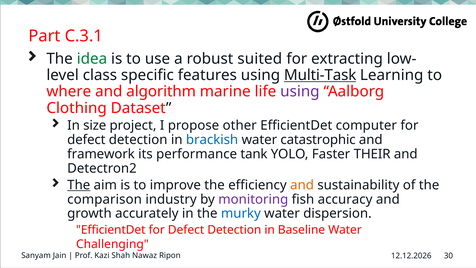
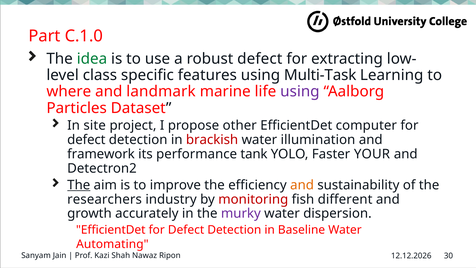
C.3.1: C.3.1 -> C.1.0 (84, 36)
robust suited: suited -> defect (260, 59)
Multi-Task underline: present -> none (320, 75)
algorithm: algorithm -> landmark (161, 92)
Clothing: Clothing -> Particles (77, 108)
size: size -> site (95, 125)
brackish colour: blue -> red (212, 140)
catastrophic: catastrophic -> illumination (318, 140)
THEIR: THEIR -> YOUR (372, 154)
comparison: comparison -> researchers (105, 199)
monitoring colour: purple -> red (253, 199)
accuracy: accuracy -> different (345, 199)
murky colour: blue -> purple (241, 213)
Challenging: Challenging -> Automating (112, 244)
